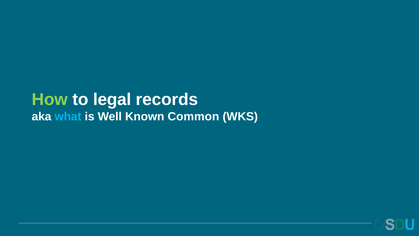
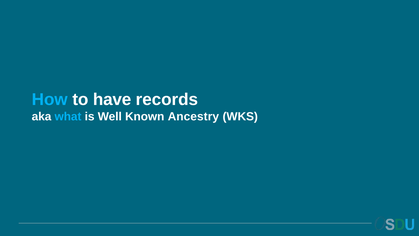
How colour: light green -> light blue (50, 99)
legal: legal -> have (112, 99)
Common: Common -> Ancestry (193, 116)
